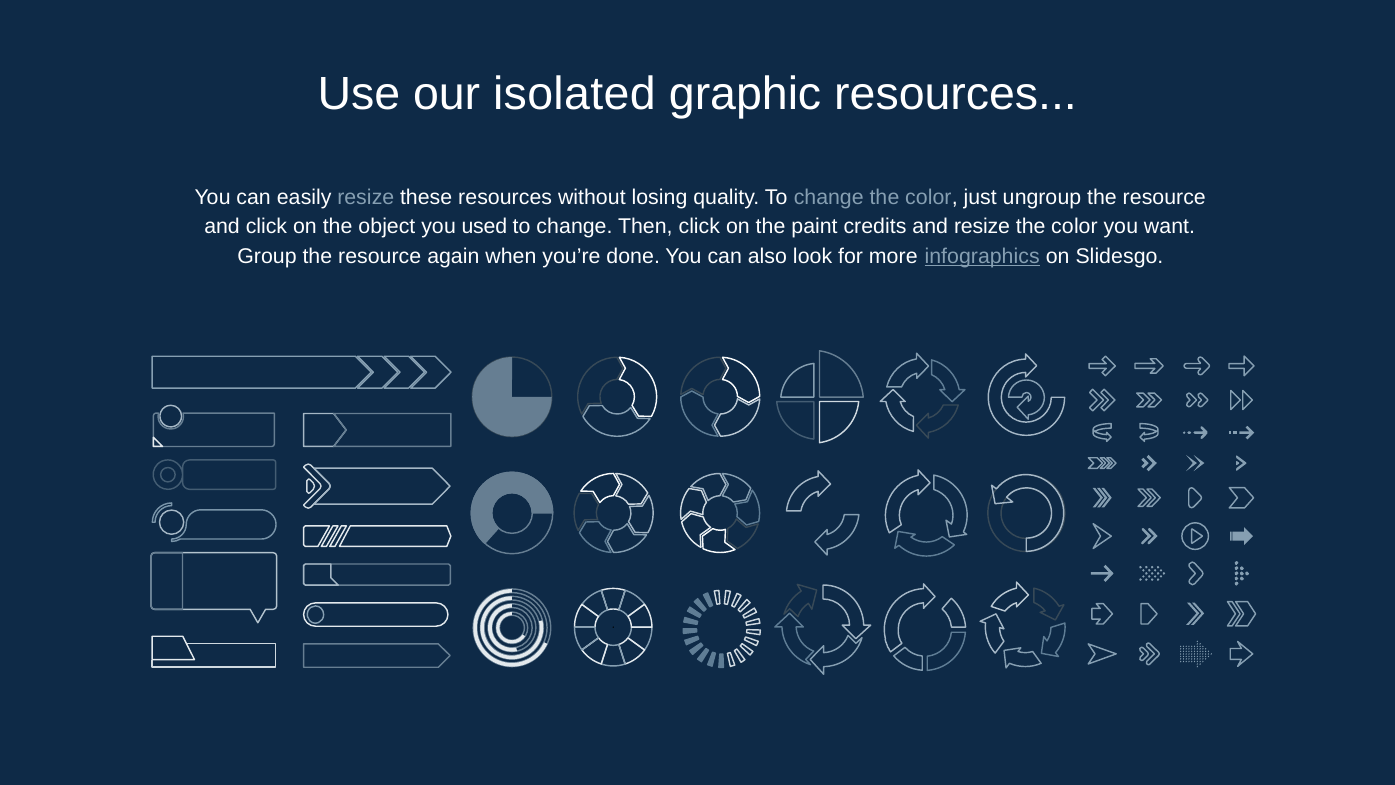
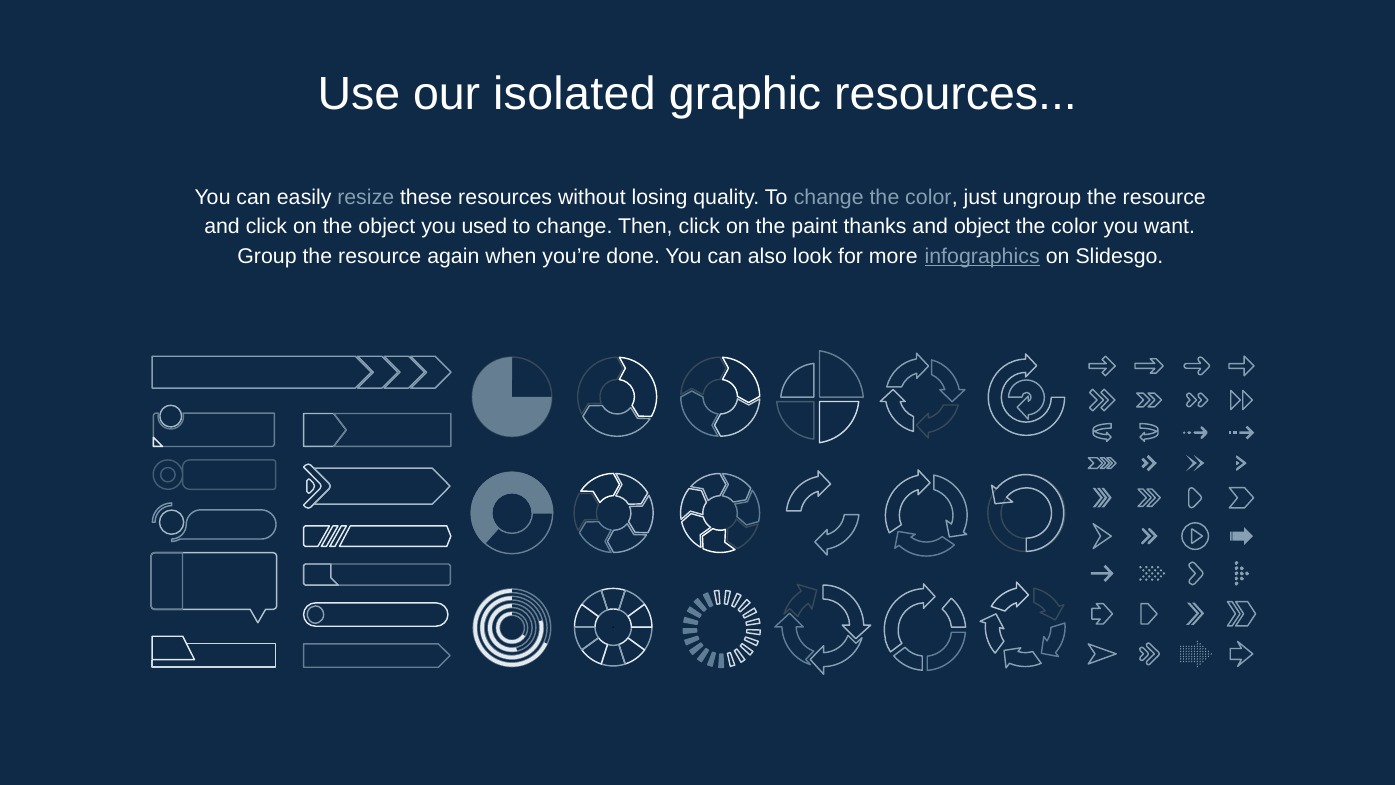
credits: credits -> thanks (875, 226)
and resize: resize -> object (982, 226)
